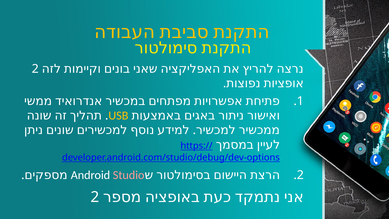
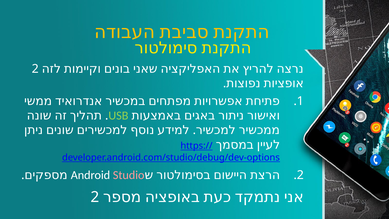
USB colour: yellow -> light green (118, 115)
